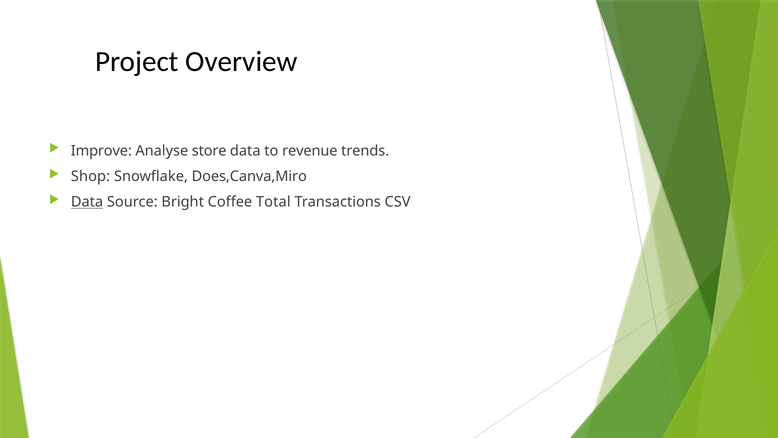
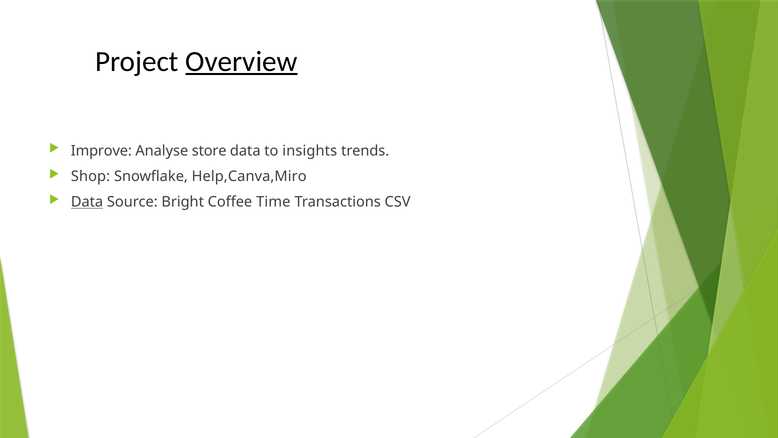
Overview underline: none -> present (241, 61)
revenue: revenue -> insights (310, 151)
Does,Canva,Miro: Does,Canva,Miro -> Help,Canva,Miro (249, 176)
Total: Total -> Time (273, 202)
